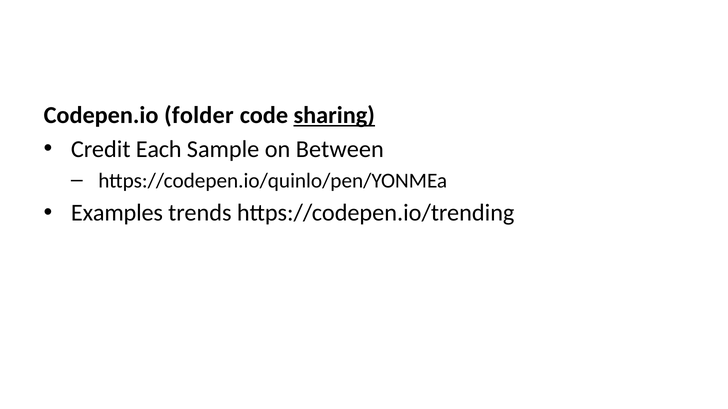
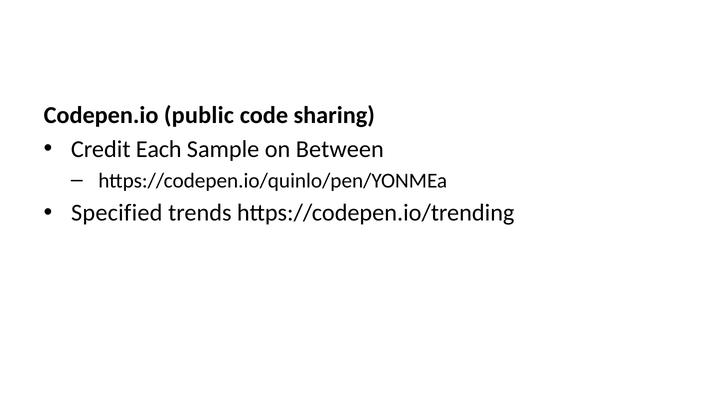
folder: folder -> public (199, 115)
sharing underline: present -> none (334, 115)
Examples: Examples -> Specified (117, 213)
